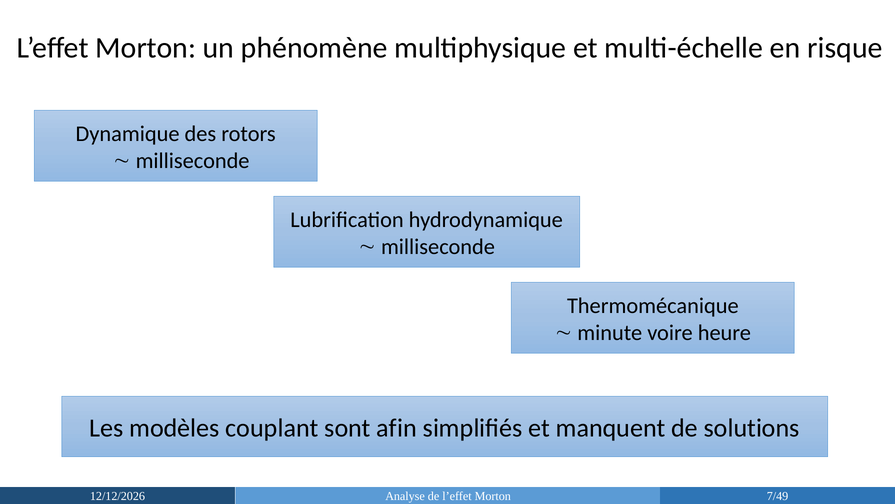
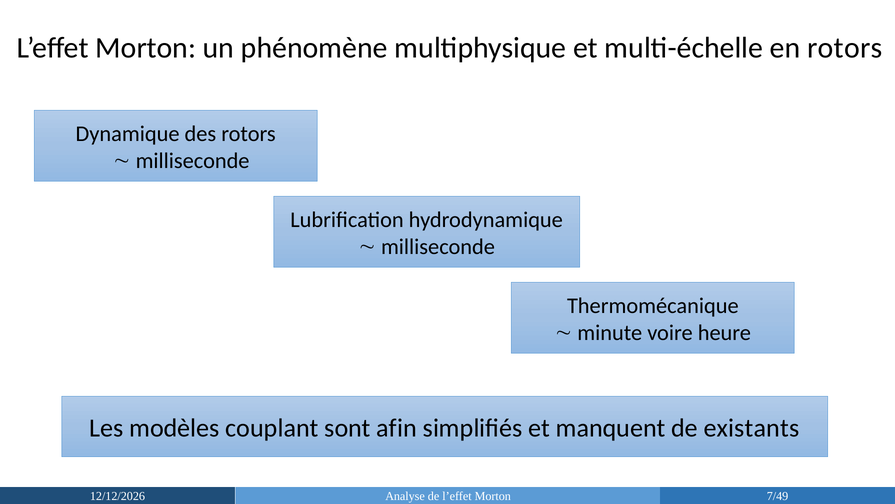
en risque: risque -> rotors (845, 48)
solutions: solutions -> existants (752, 428)
